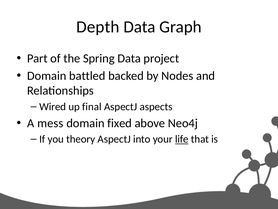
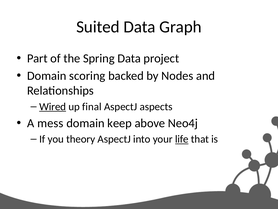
Depth: Depth -> Suited (98, 27)
battled: battled -> scoring (87, 76)
Wired underline: none -> present (53, 106)
fixed: fixed -> keep (120, 123)
